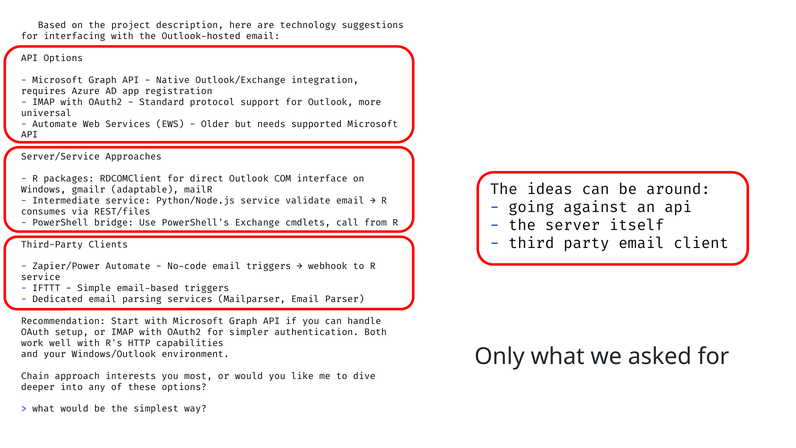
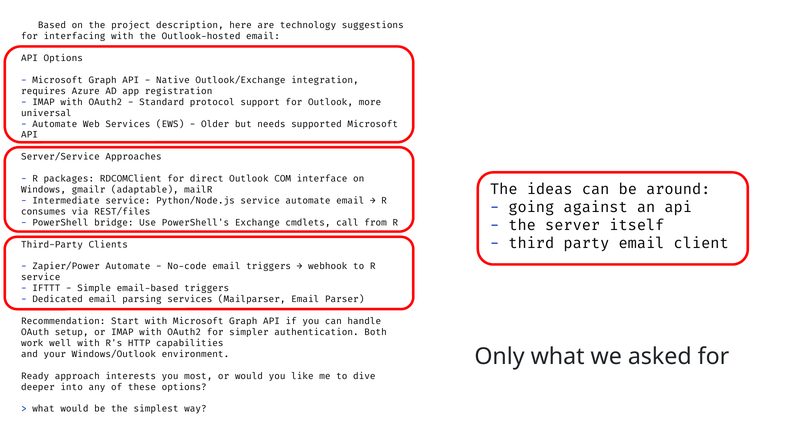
service validate: validate -> automate (308, 201)
Chain: Chain -> Ready (35, 376)
